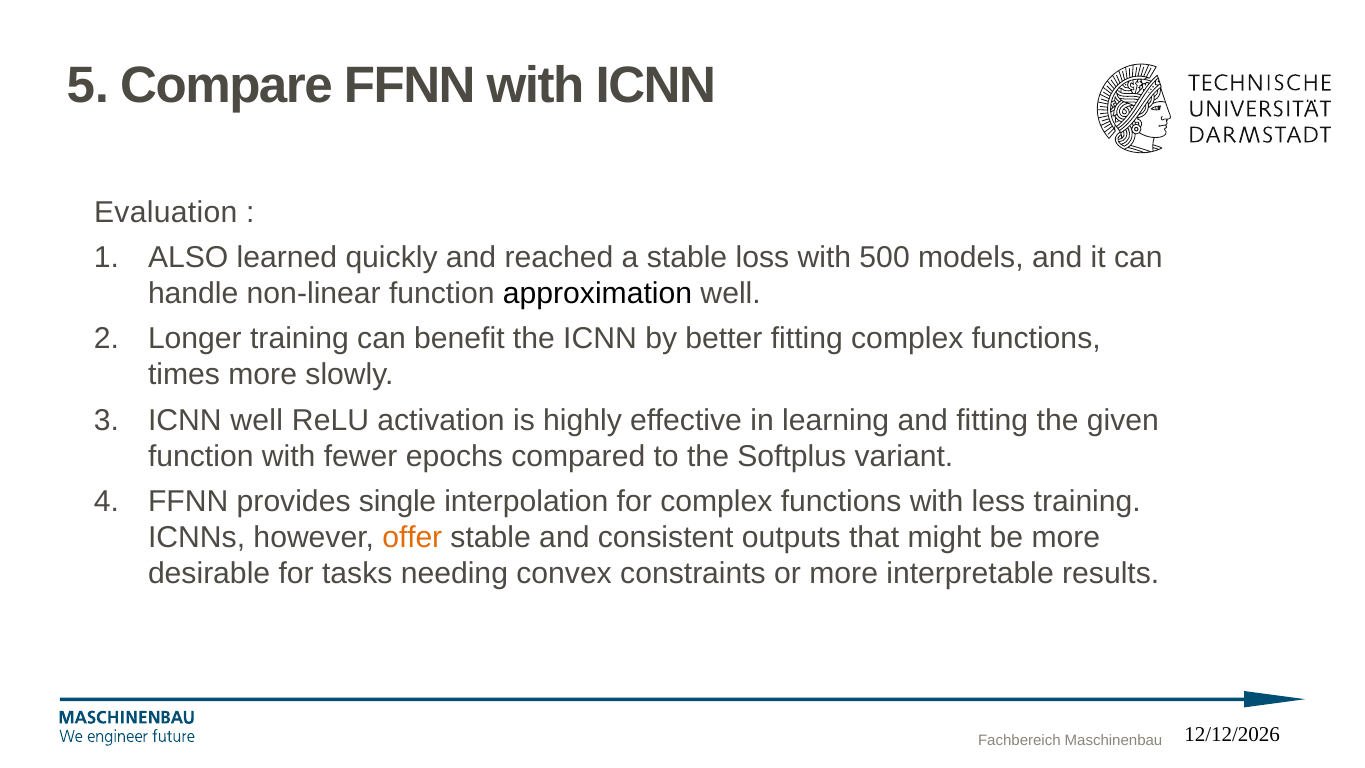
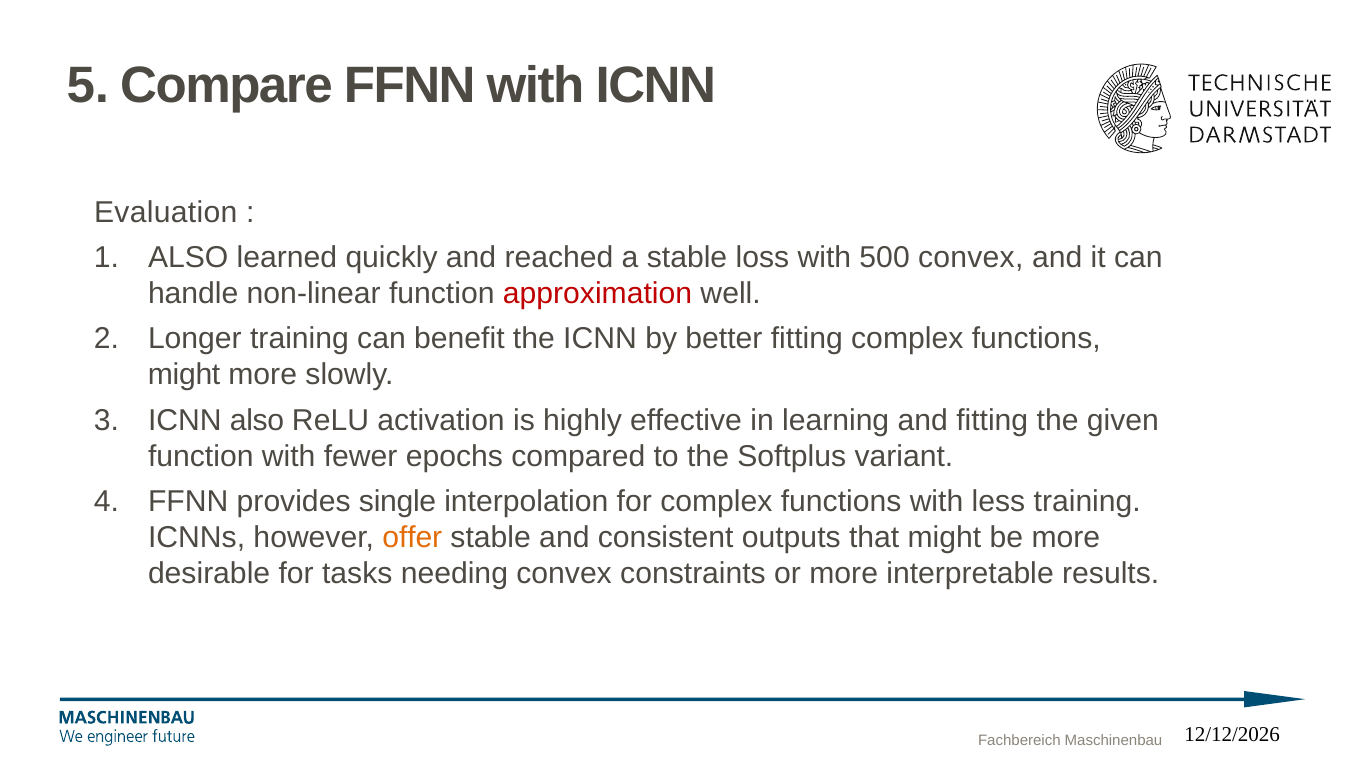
500 models: models -> convex (971, 257)
approximation colour: black -> red (598, 294)
times: times -> might (184, 375)
ICNN well: well -> also (257, 420)
